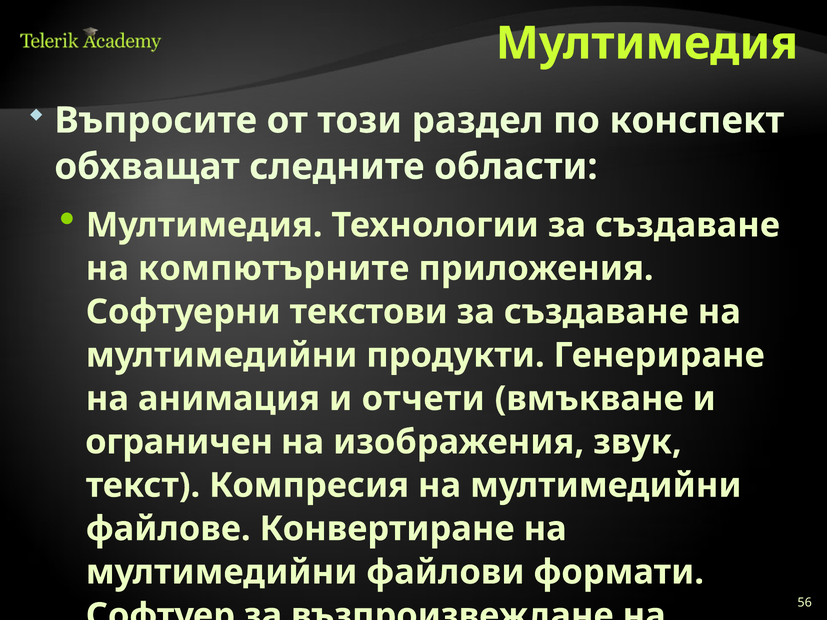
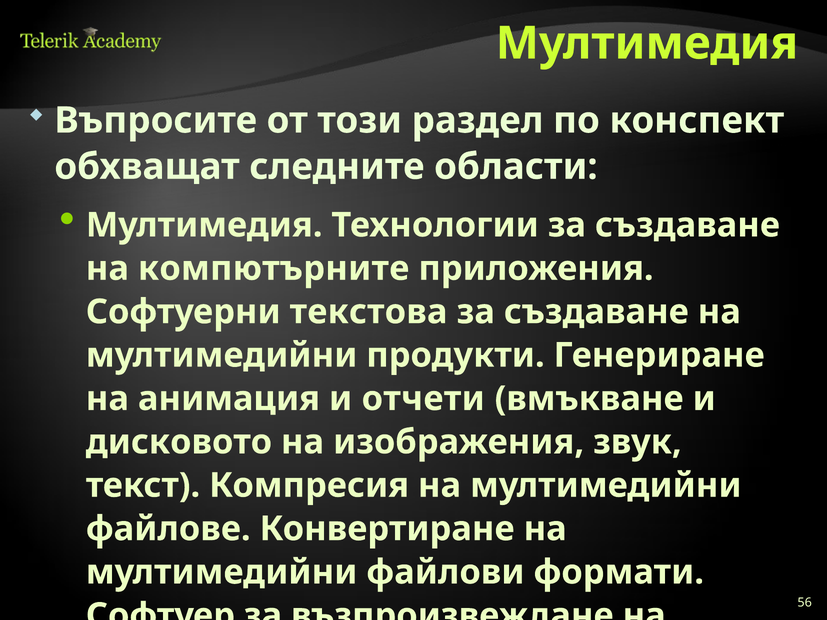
текстови: текстови -> текстова (369, 312)
ограничен: ограничен -> дискoвото (179, 442)
